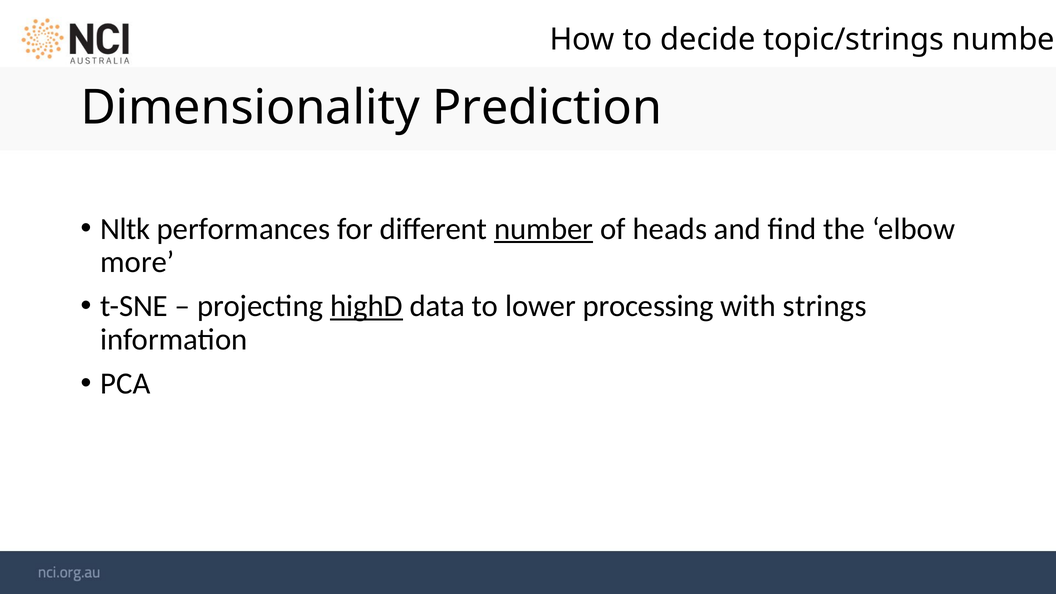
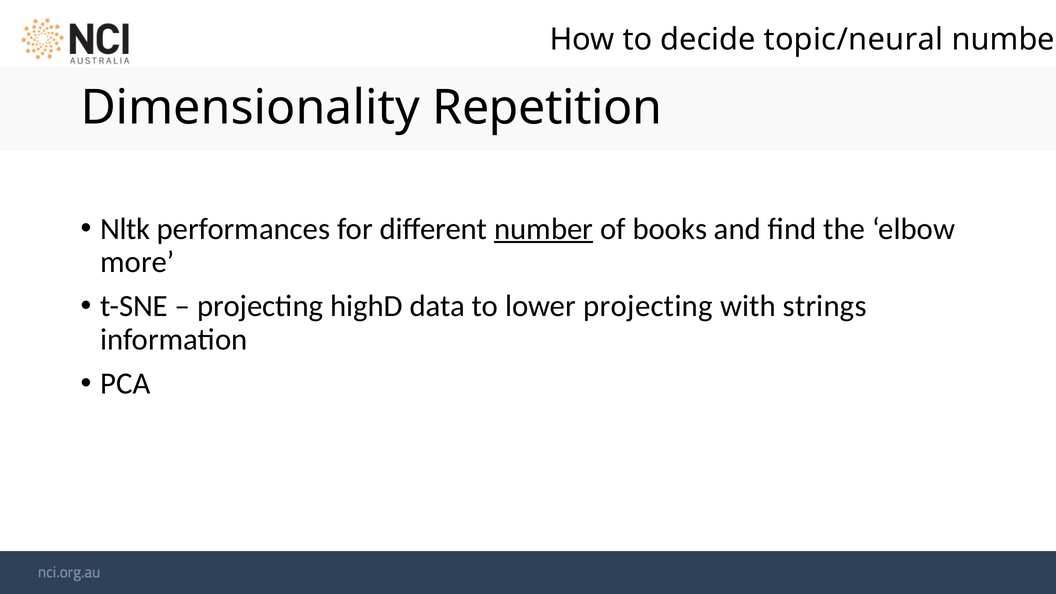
topic/strings: topic/strings -> topic/neural (853, 39)
Prediction: Prediction -> Repetition (547, 108)
heads: heads -> books (670, 229)
highD underline: present -> none (366, 306)
lower processing: processing -> projecting (648, 306)
